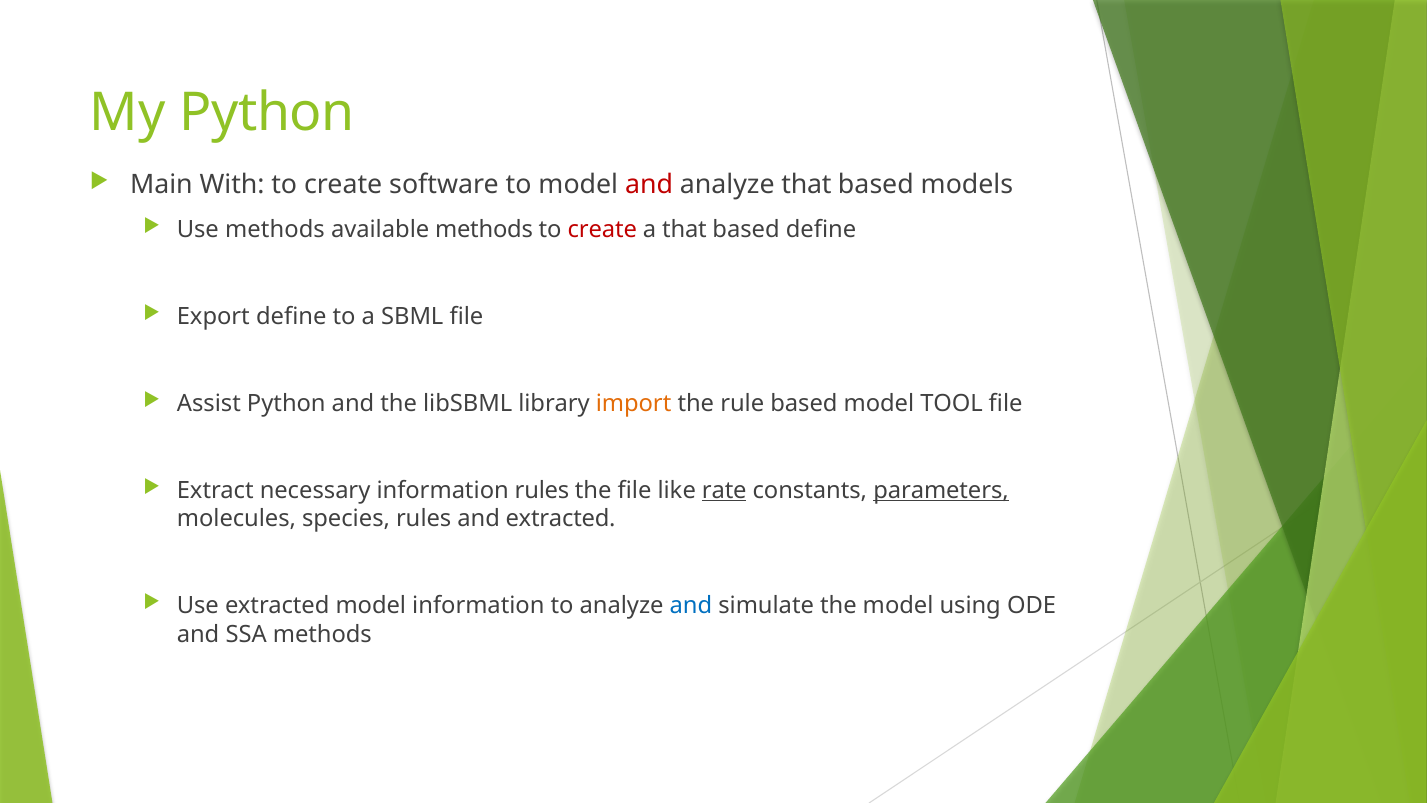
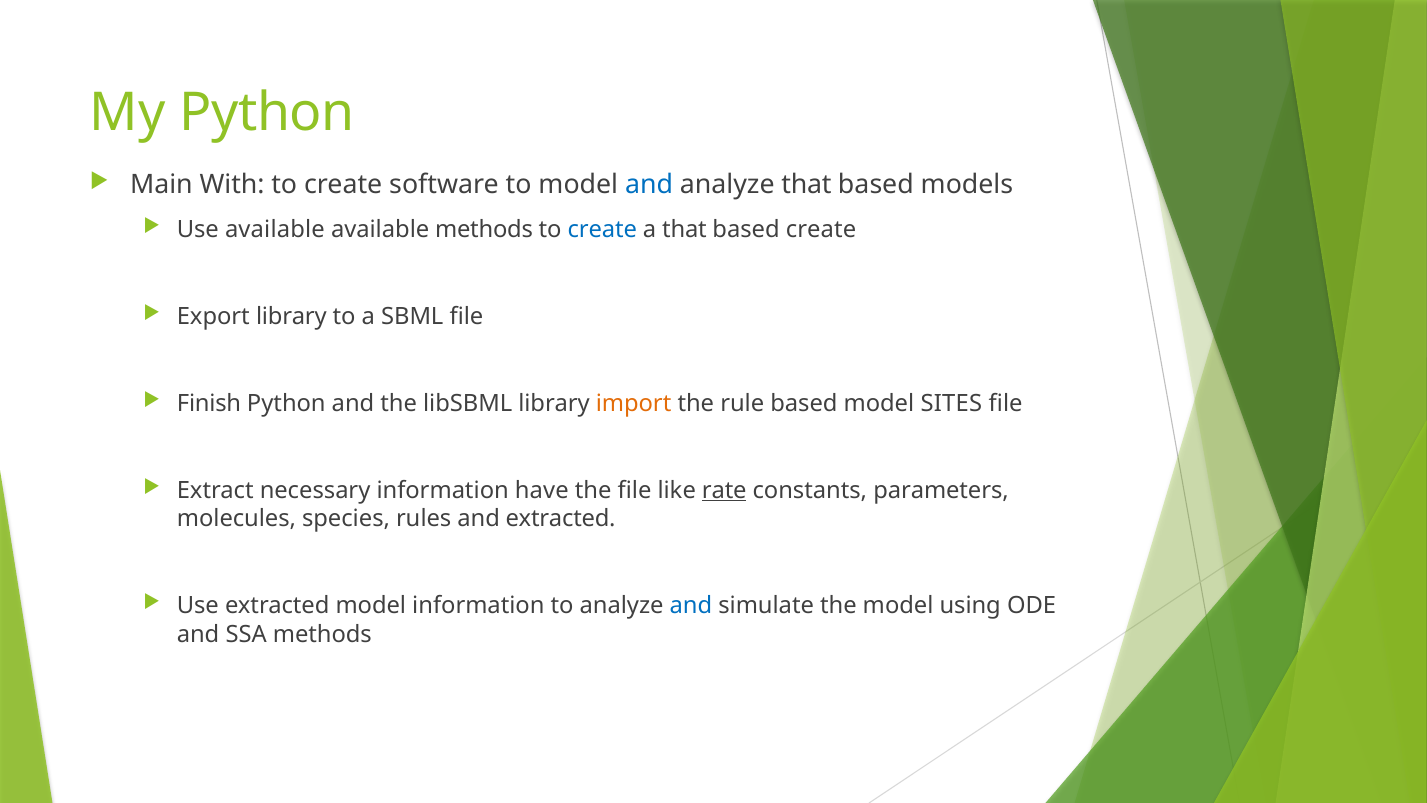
and colour: red -> blue (649, 185)
Use methods: methods -> available (275, 230)
create colour: red -> blue (602, 230)
based define: define -> create (821, 230)
Export define: define -> library (291, 317)
Assist: Assist -> Finish (209, 403)
TOOL: TOOL -> SITES (951, 403)
information rules: rules -> have (542, 490)
parameters underline: present -> none (941, 490)
